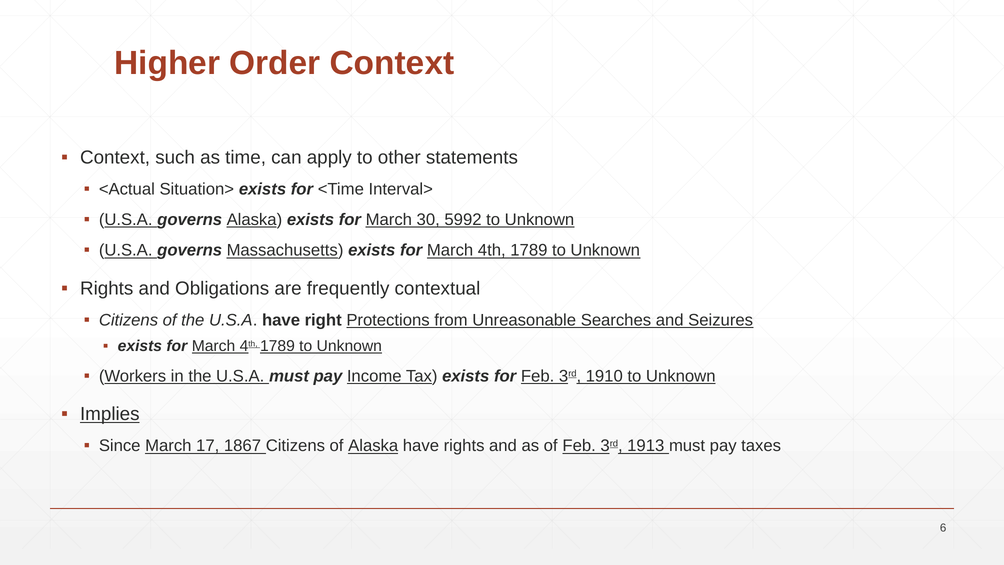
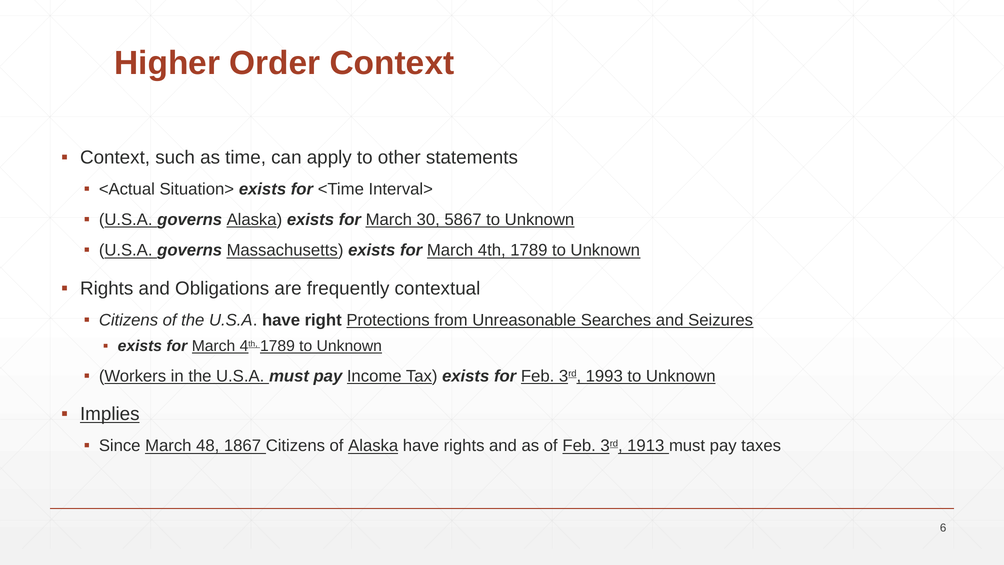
5992: 5992 -> 5867 (463, 220)
1910: 1910 -> 1993 (604, 376)
17: 17 -> 48 (208, 446)
